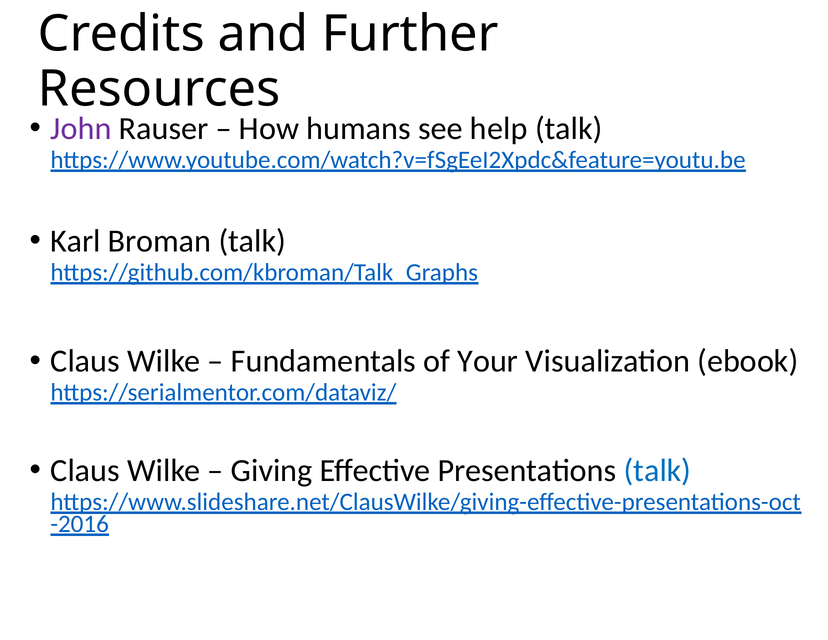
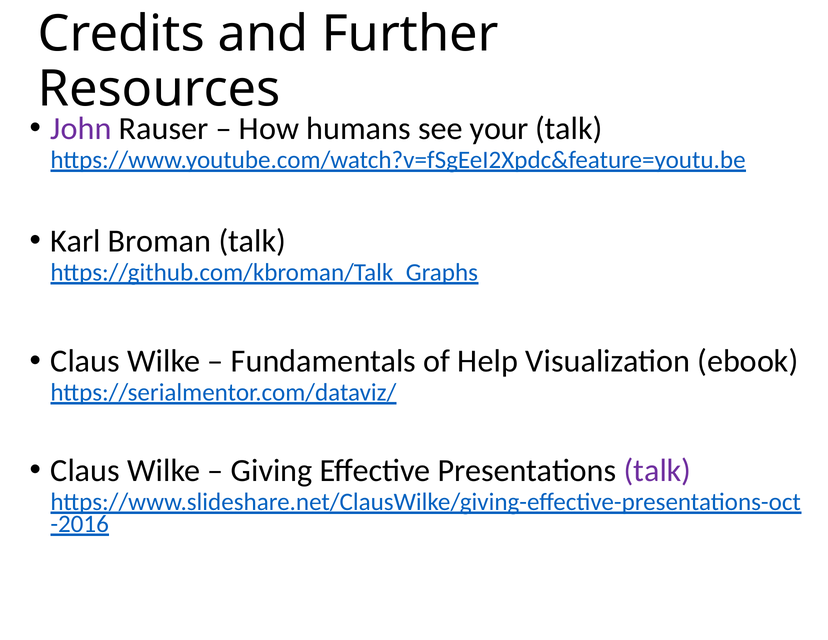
help: help -> your (499, 128)
Your: Your -> Help (488, 361)
talk colour: blue -> purple (657, 470)
